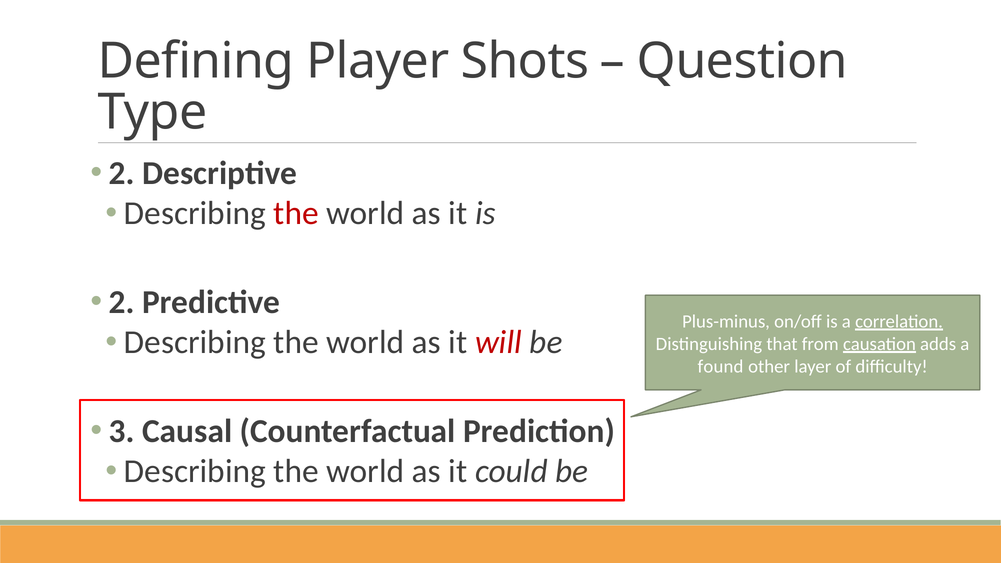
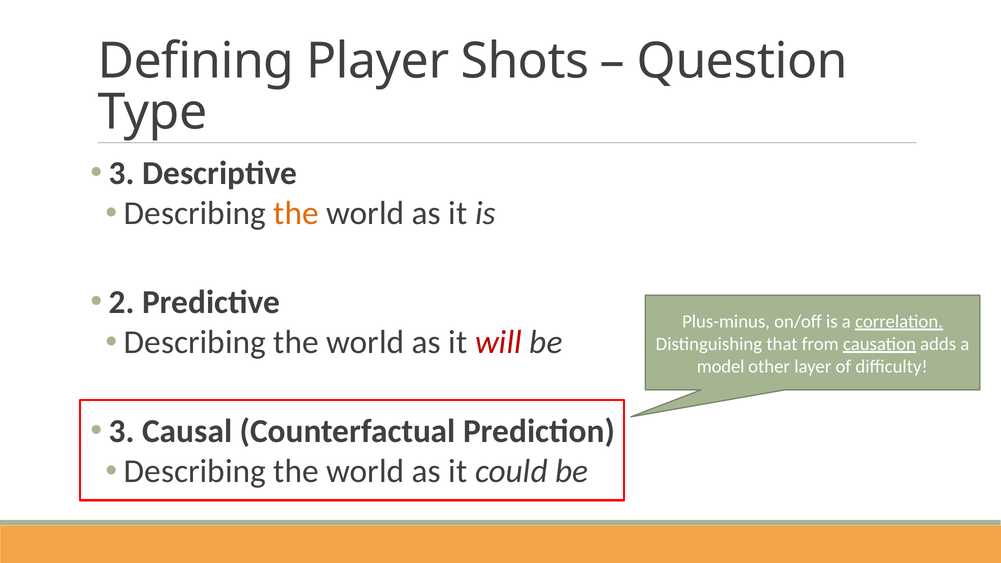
2: 2 -> 3 (122, 173)
the colour: red -> orange (296, 213)
found: found -> model (721, 366)
